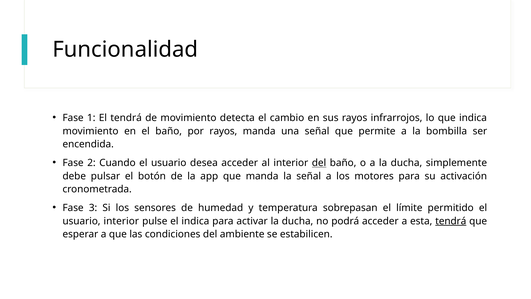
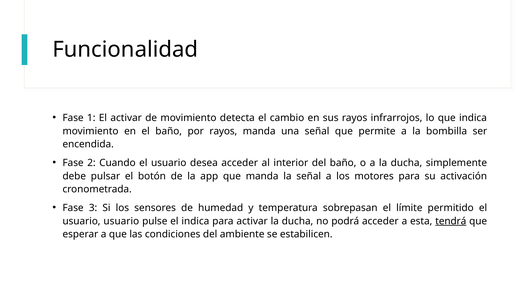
El tendrá: tendrá -> activar (126, 118)
del underline: present -> none (319, 163)
usuario interior: interior -> usuario (121, 221)
